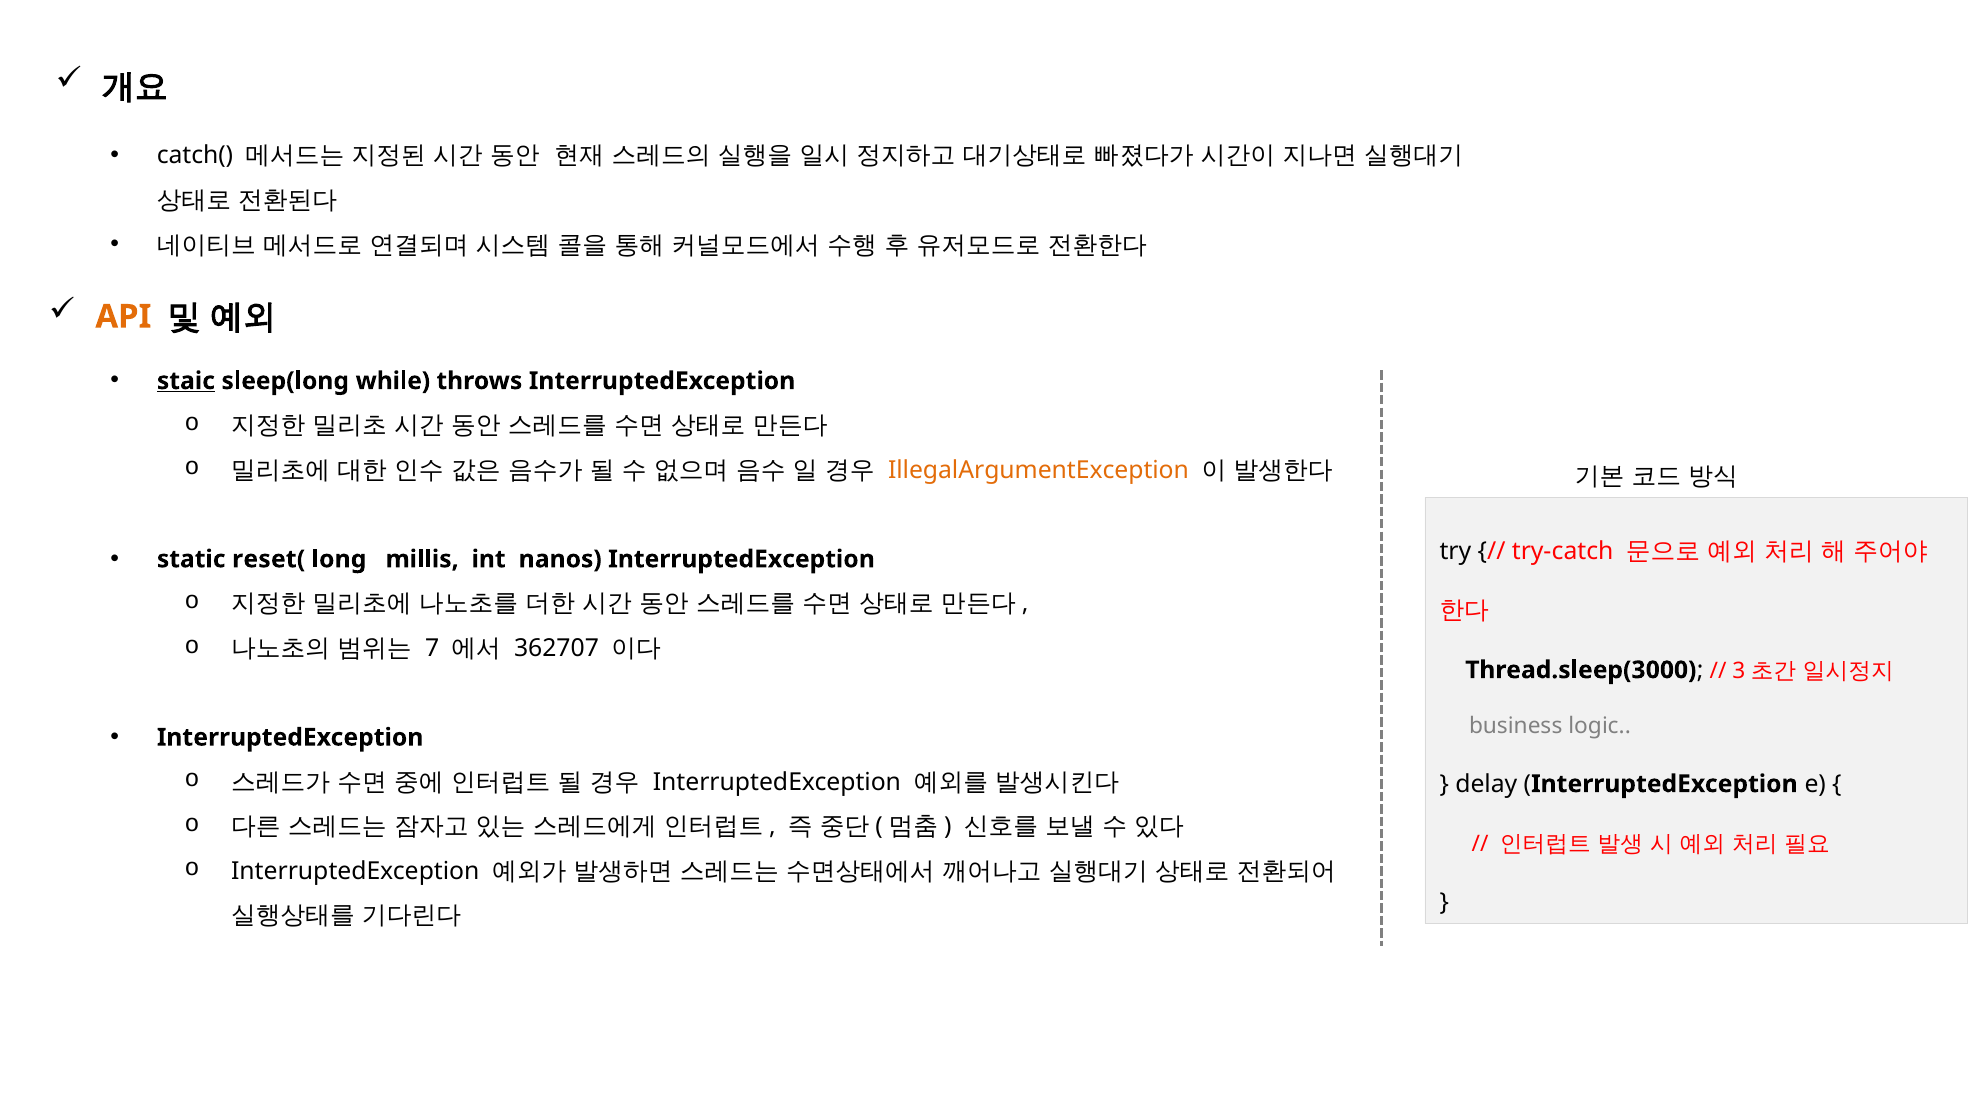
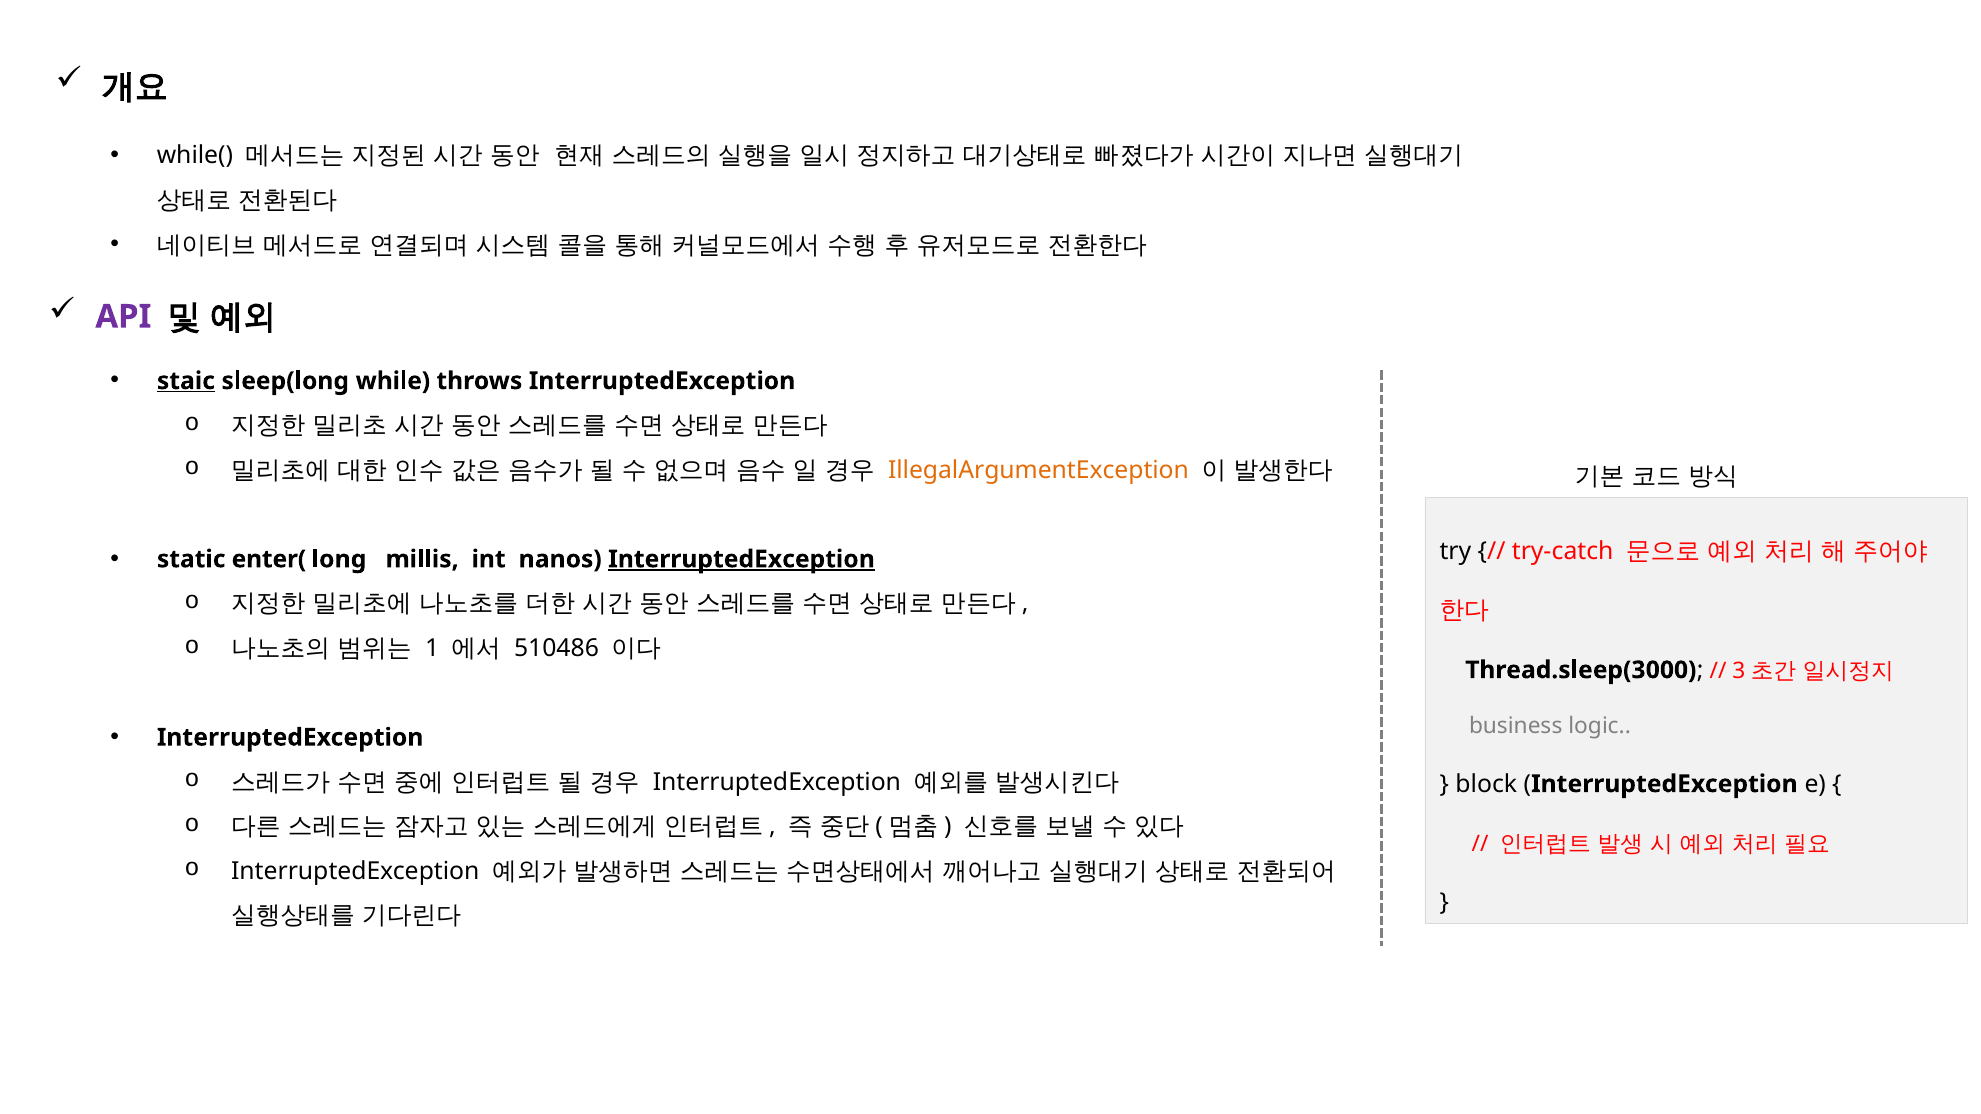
catch(: catch( -> while( (195, 156)
API colour: orange -> purple (123, 317)
reset(: reset( -> enter( (269, 559)
InterruptedException underline: none -> present (741, 559)
7: 7 -> 1 (432, 648)
362707: 362707 -> 510486 (556, 648)
delay: delay -> block (1486, 784)
